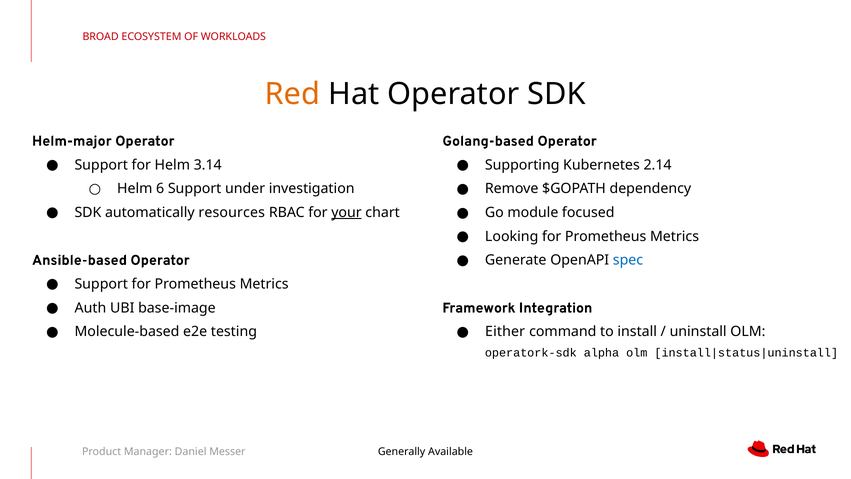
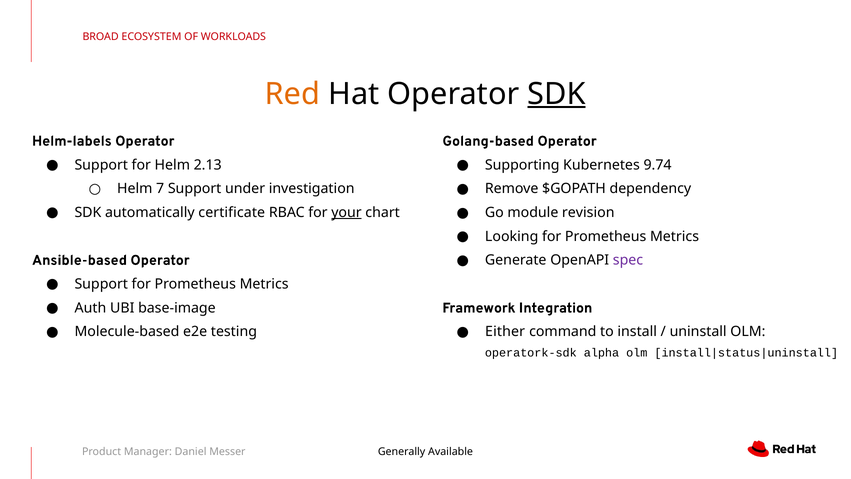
SDK underline: none -> present (556, 94)
Helm-major: Helm-major -> Helm-labels (72, 141)
3.14: 3.14 -> 2.13 (208, 165)
2.14: 2.14 -> 9.74 (658, 165)
6: 6 -> 7 (160, 189)
resources: resources -> certificate (232, 212)
focused: focused -> revision (588, 212)
spec colour: blue -> purple (628, 260)
